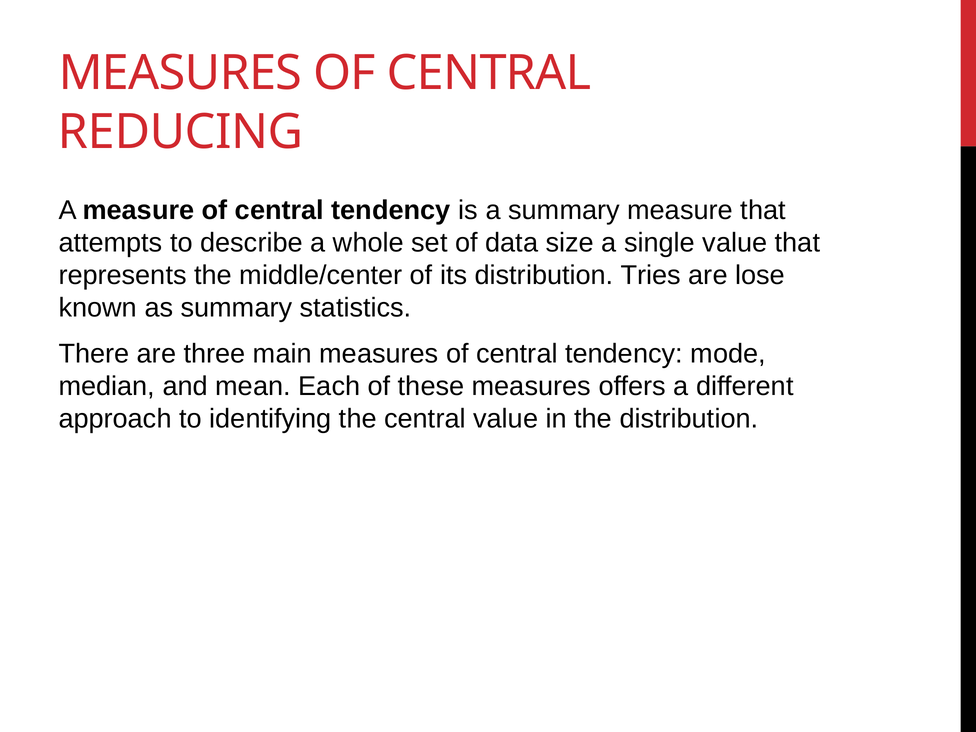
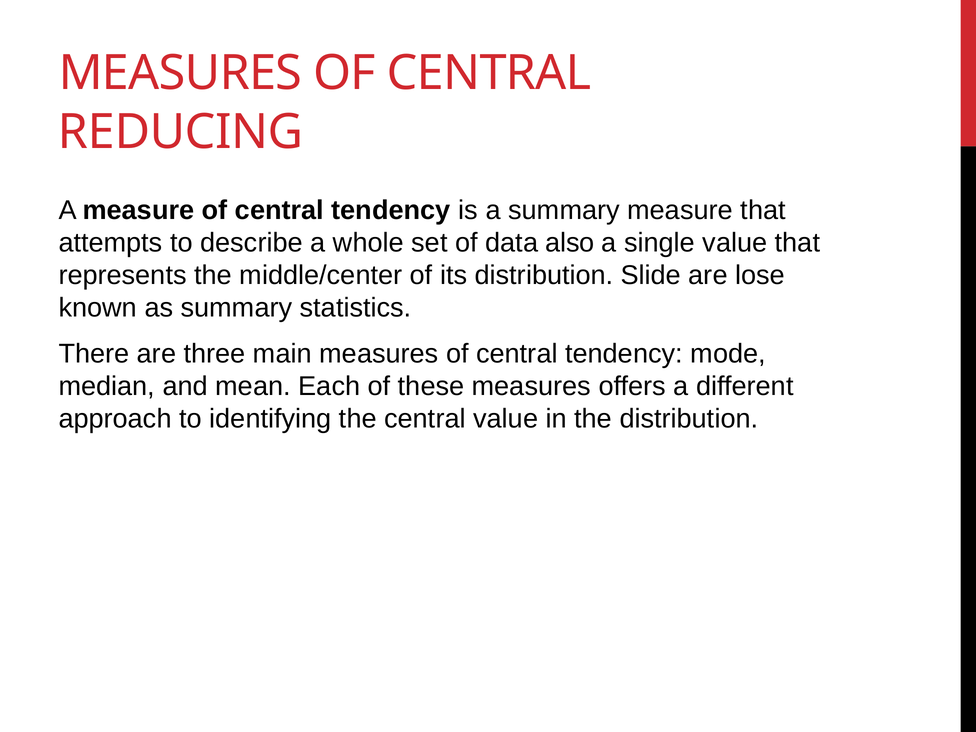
size: size -> also (570, 243)
Tries: Tries -> Slide (651, 275)
